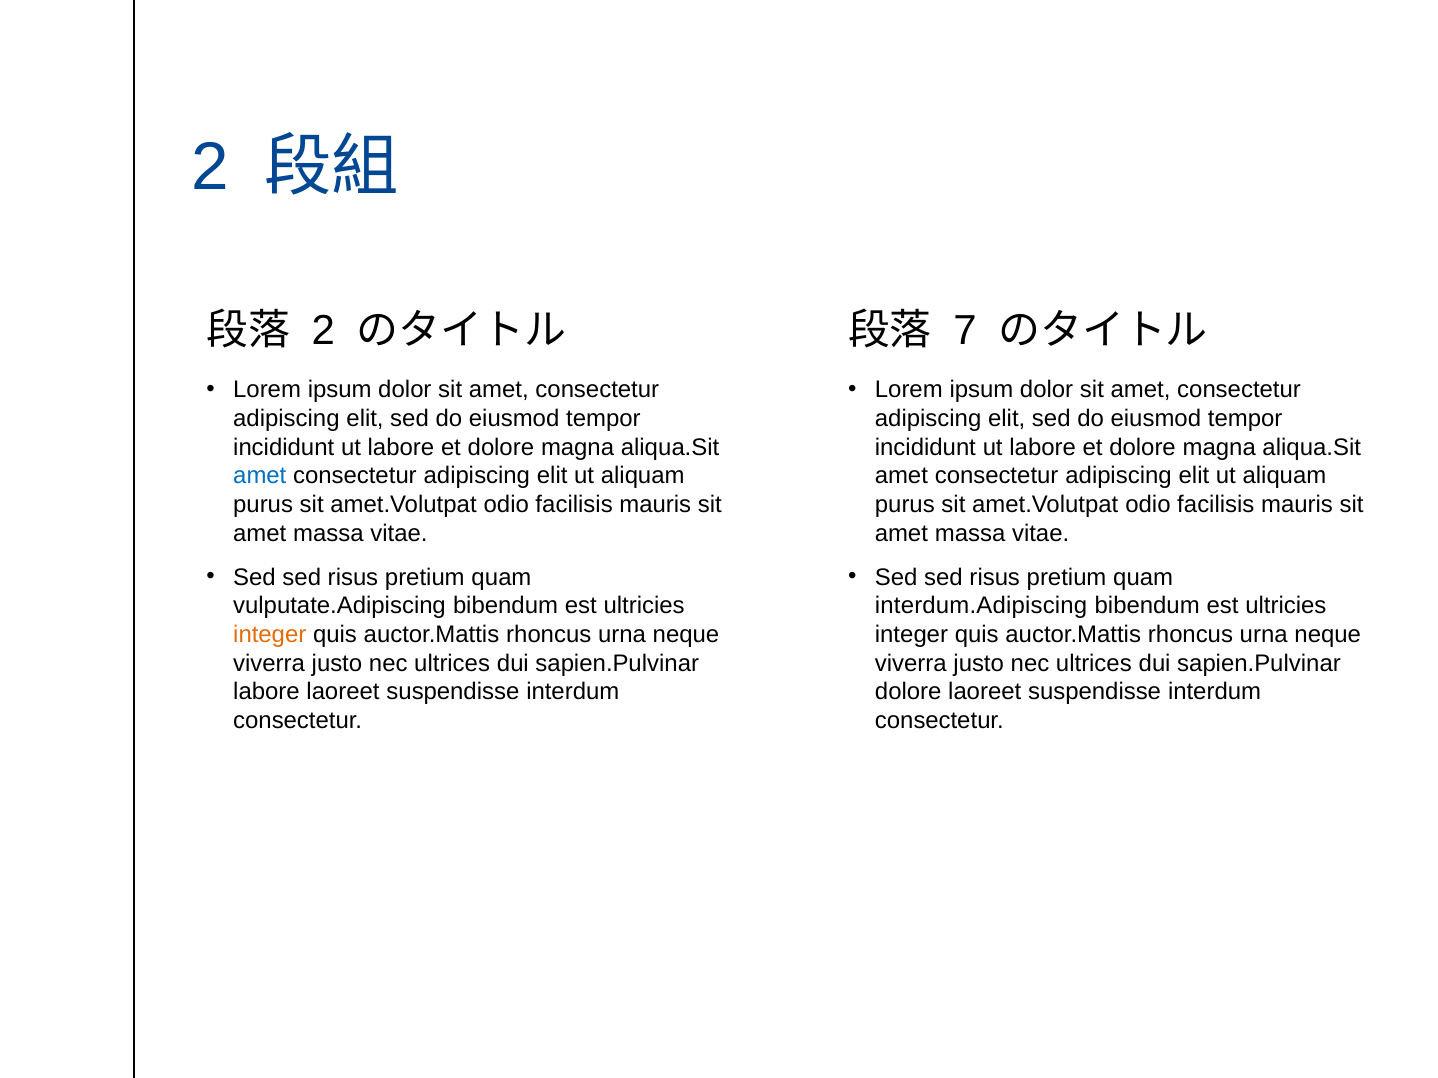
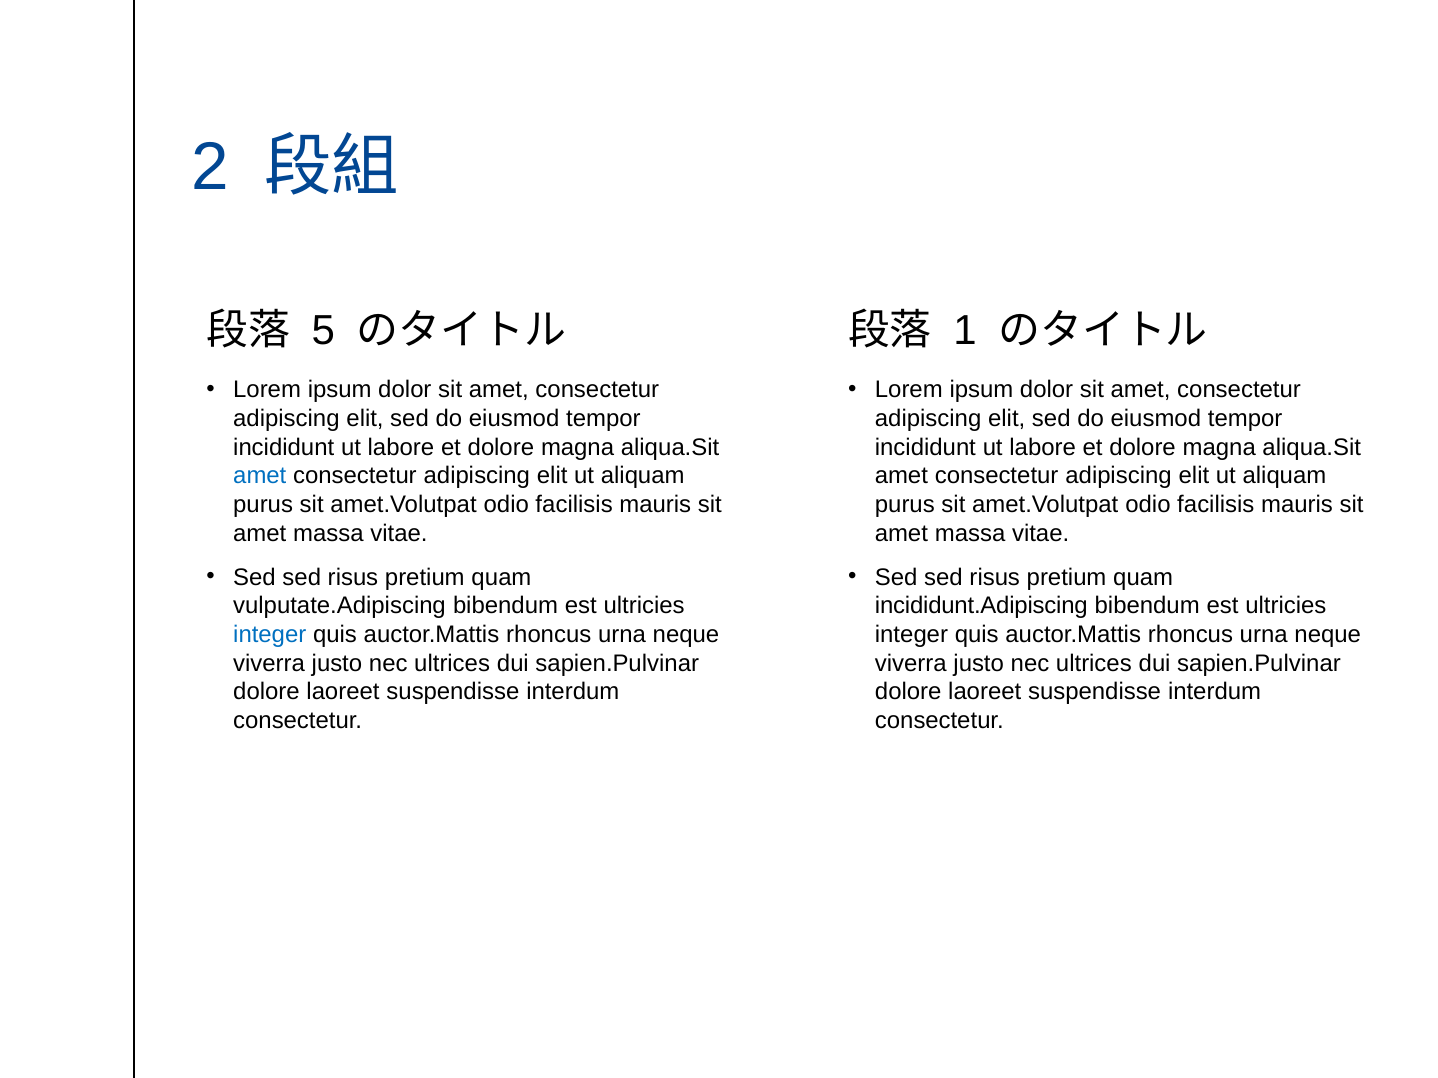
2: 2 -> 5 (323, 330)
7: 7 -> 1 (965, 330)
interdum.Adipiscing: interdum.Adipiscing -> incididunt.Adipiscing (981, 606)
integer colour: orange -> blue (270, 635)
labore: labore -> dolore (266, 692)
